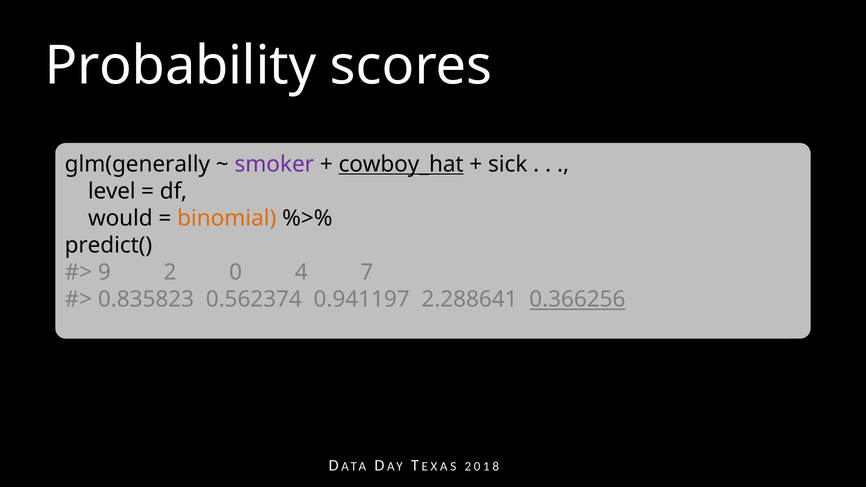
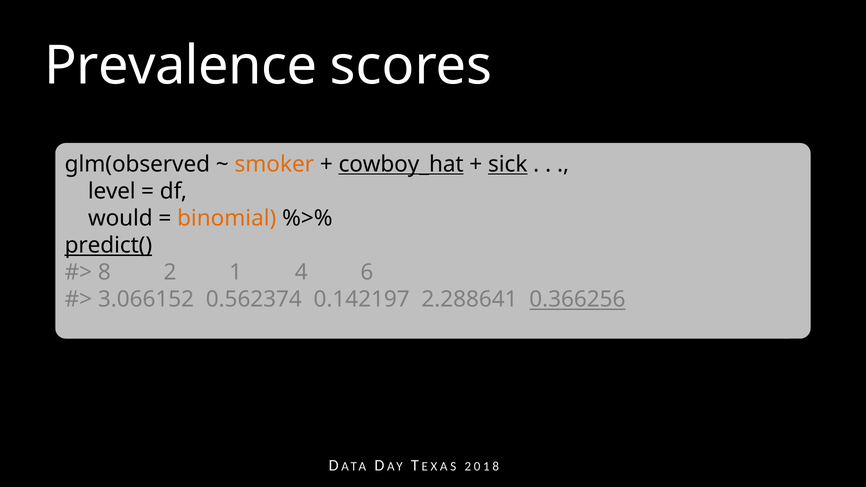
Probability: Probability -> Prevalence (181, 66)
glm(generally: glm(generally -> glm(observed (137, 164)
smoker colour: purple -> orange (274, 164)
sick underline: none -> present (508, 164)
predict( underline: none -> present (108, 246)
9: 9 -> 8 (104, 273)
0: 0 -> 1 (236, 273)
7: 7 -> 6 (367, 273)
0.835823: 0.835823 -> 3.066152 (146, 300)
0.941197: 0.941197 -> 0.142197 (362, 300)
